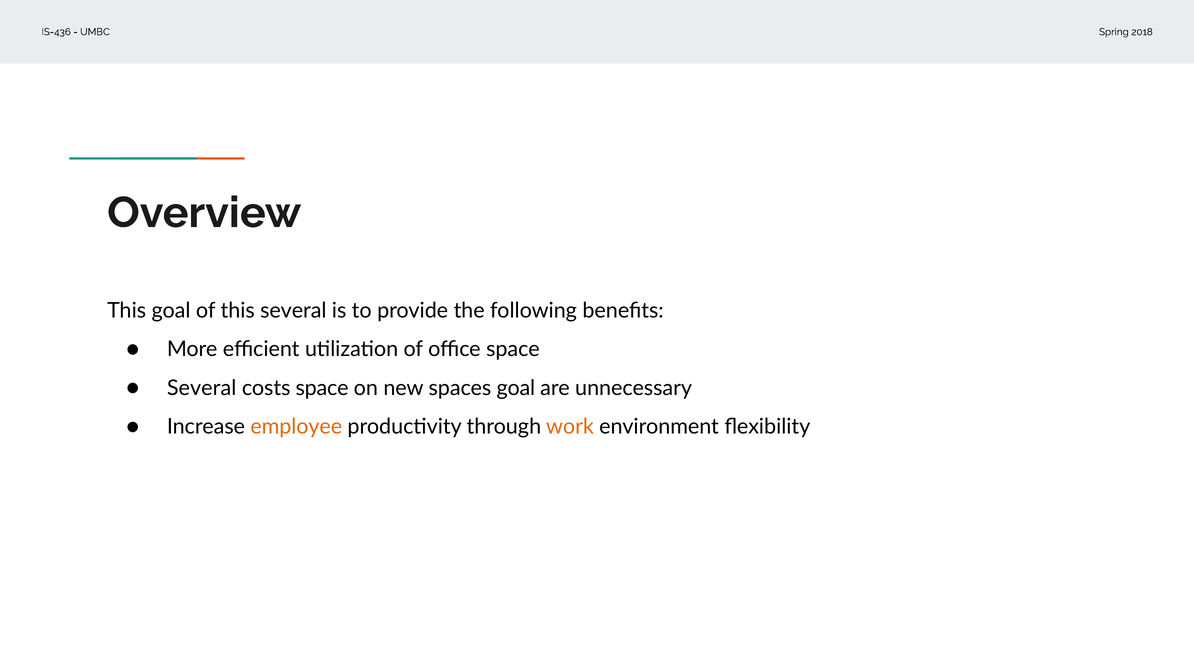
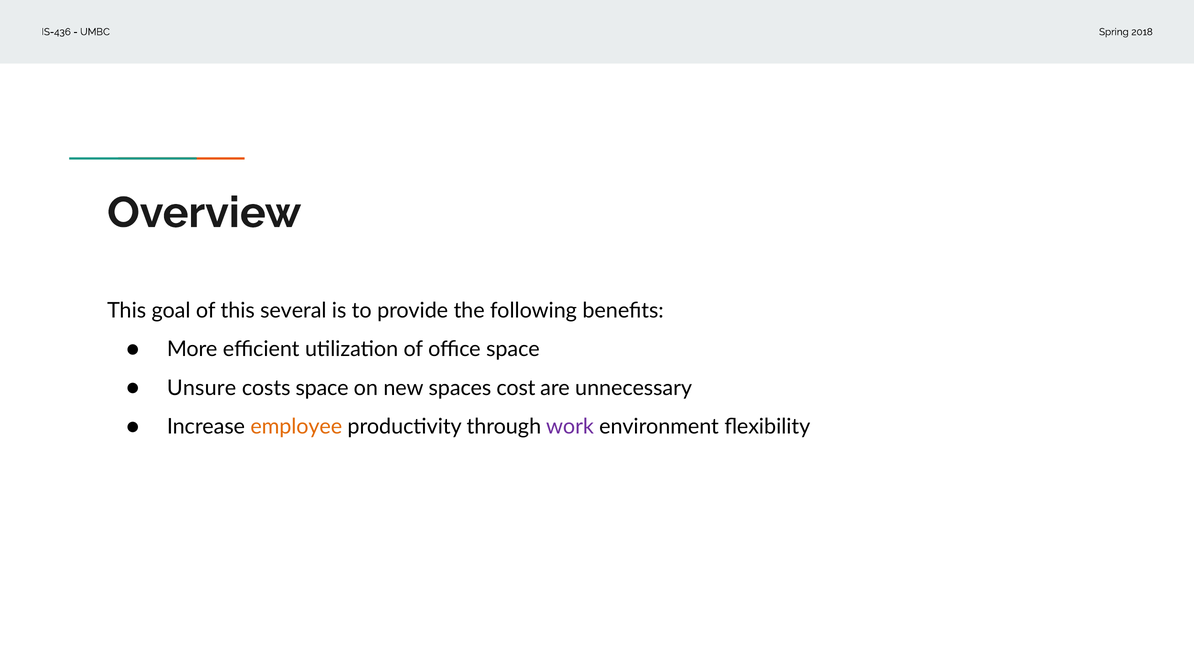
Several: Several -> Unsure (202, 388)
spaces goal: goal -> cost (516, 388)
work colour: orange -> purple (570, 427)
